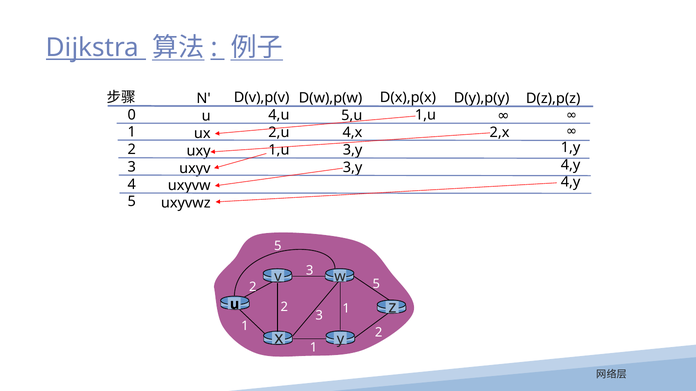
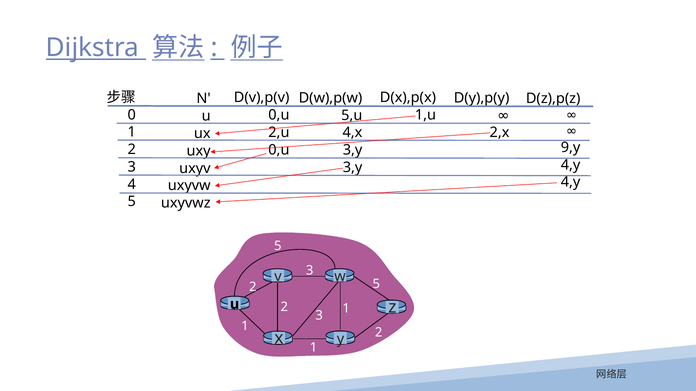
4,u: 4,u -> 0,u (279, 115)
1,y: 1,y -> 9,y (571, 148)
1,u: 1,u -> 0,u (279, 150)
